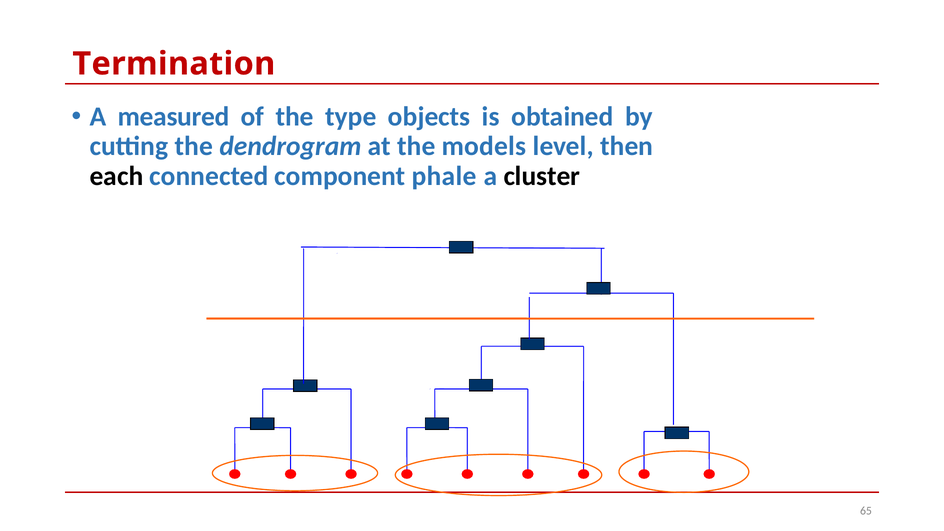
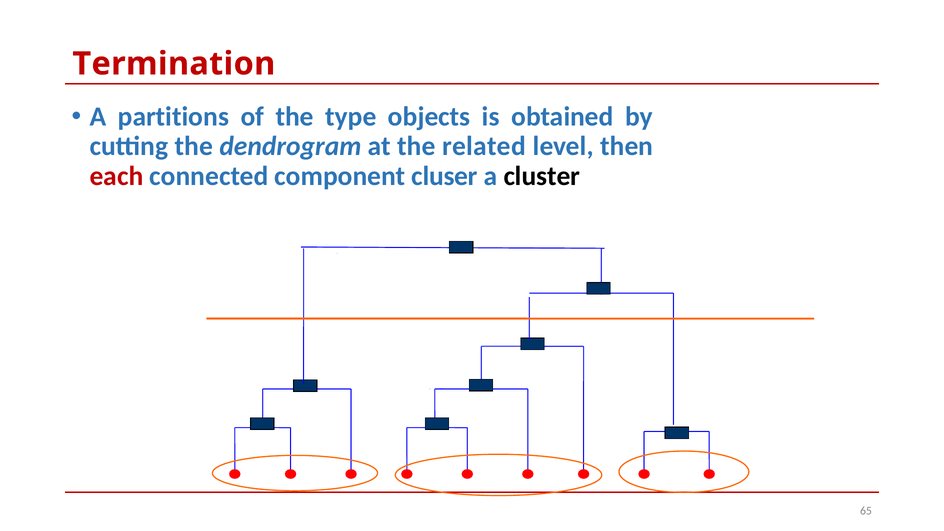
measured: measured -> partitions (173, 117)
models: models -> related (484, 146)
each colour: black -> red (116, 176)
phale: phale -> cluser (445, 176)
